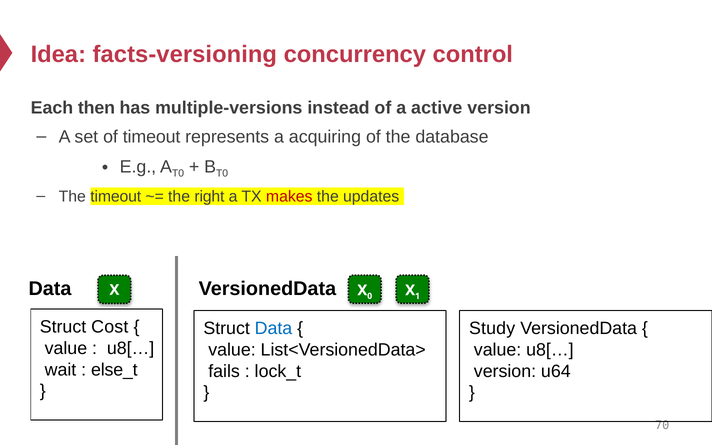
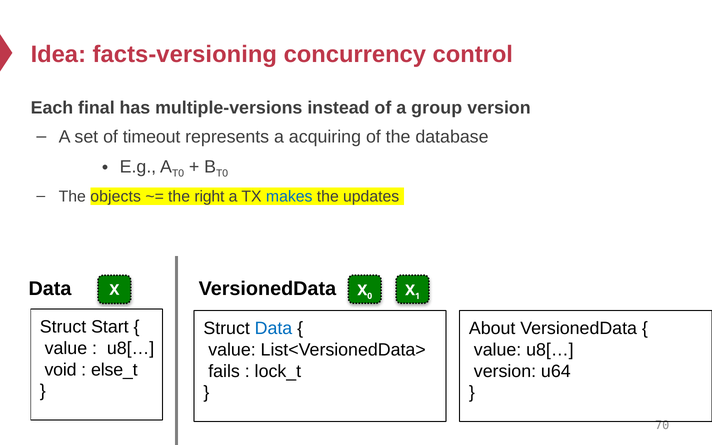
then: then -> final (96, 108)
active: active -> group (437, 108)
The timeout: timeout -> objects (116, 197)
makes colour: red -> blue (289, 197)
Cost: Cost -> Start (110, 327)
Study: Study -> About (492, 328)
wait: wait -> void (61, 370)
